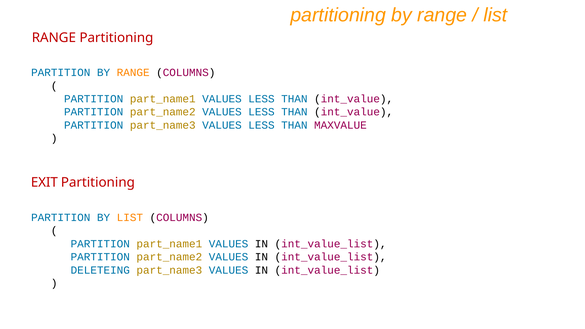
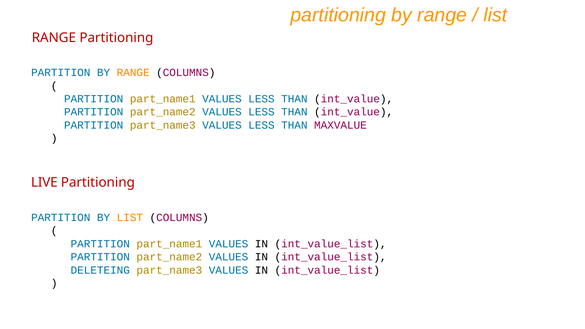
EXIT: EXIT -> LIVE (44, 183)
